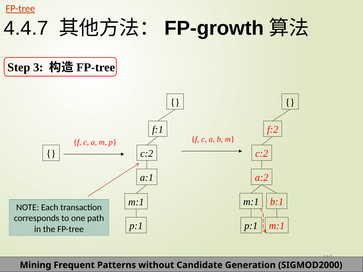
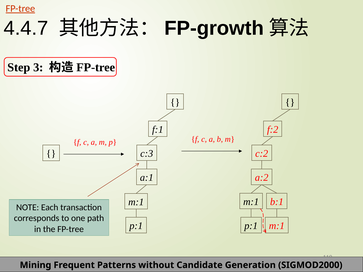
c:2: c:2 -> c:3 (147, 154)
